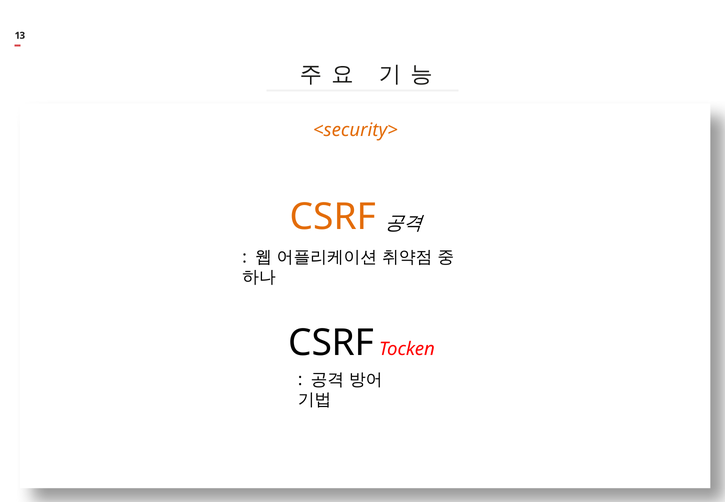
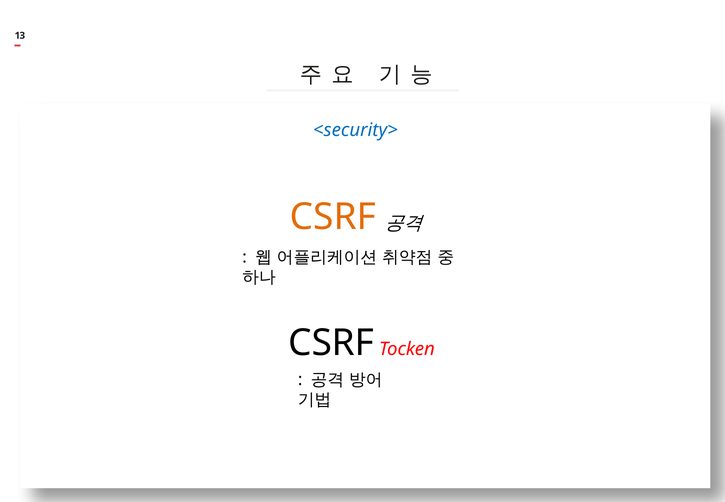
<security> colour: orange -> blue (355, 130)
